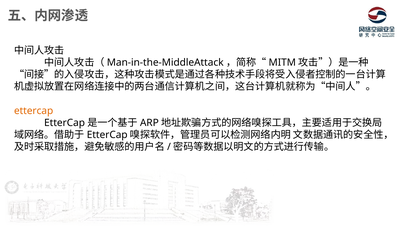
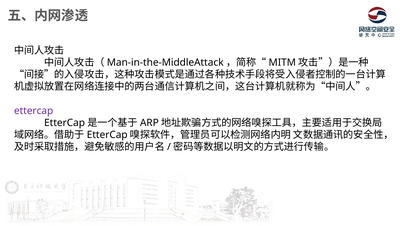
ettercap colour: orange -> purple (34, 111)
